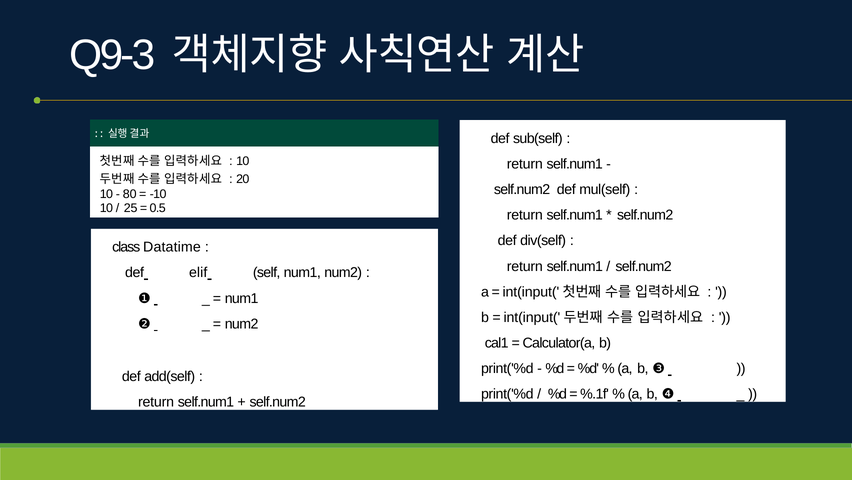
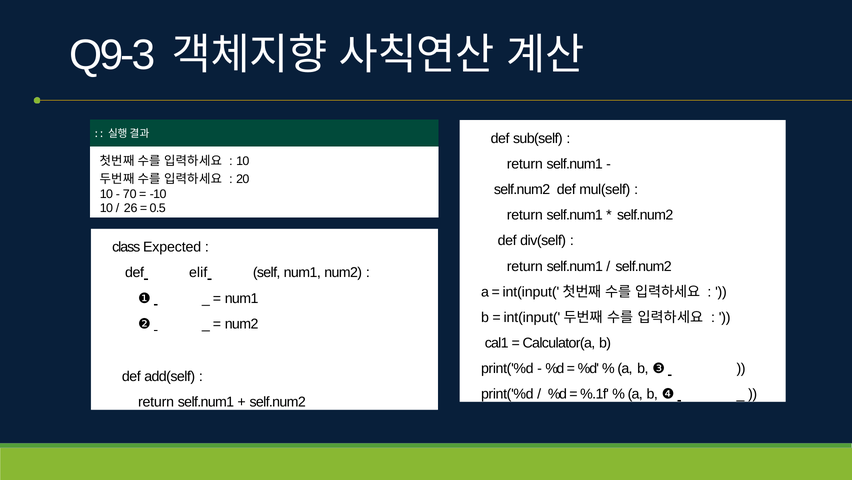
80: 80 -> 70 (130, 194)
25: 25 -> 26 (131, 208)
Datatime: Datatime -> Expected (172, 247)
